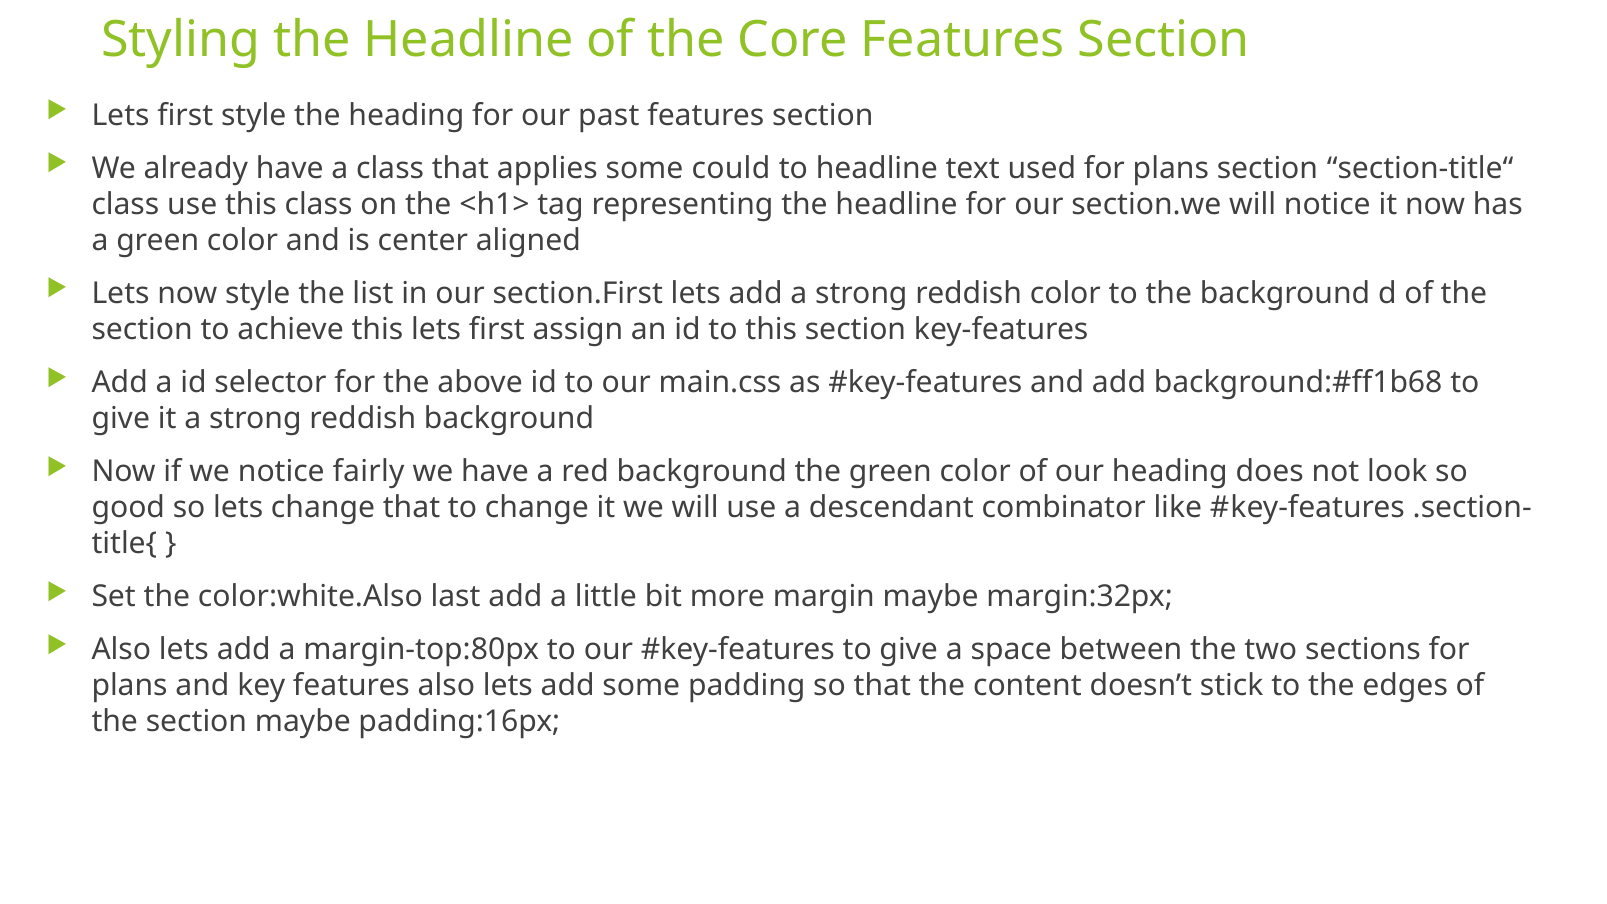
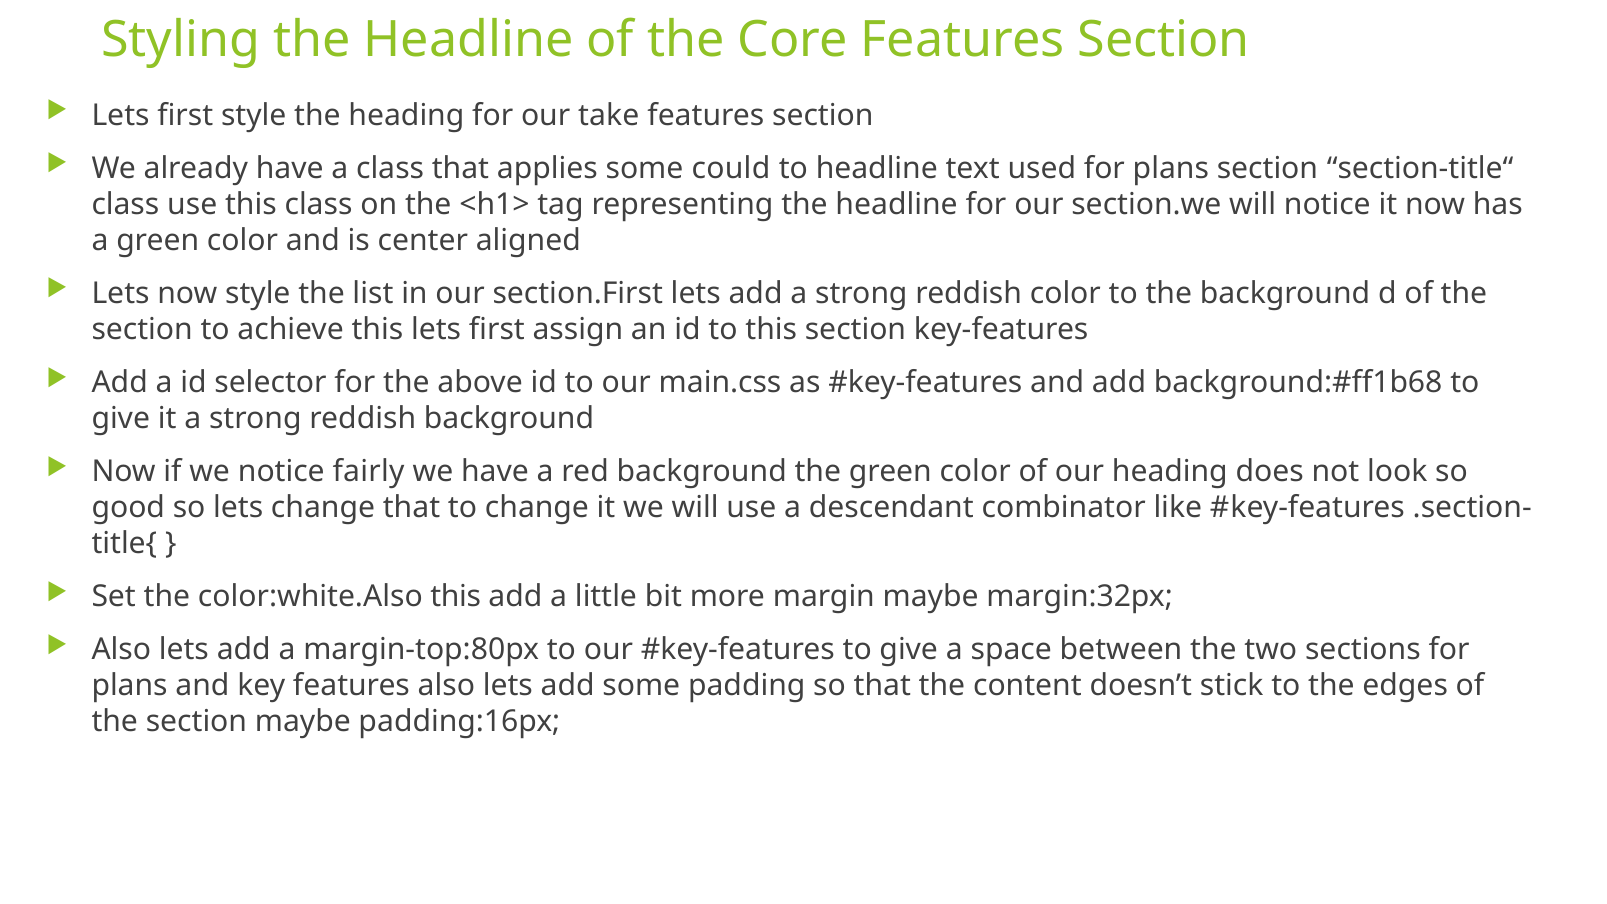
past: past -> take (609, 115)
color:white.Also last: last -> this (456, 597)
